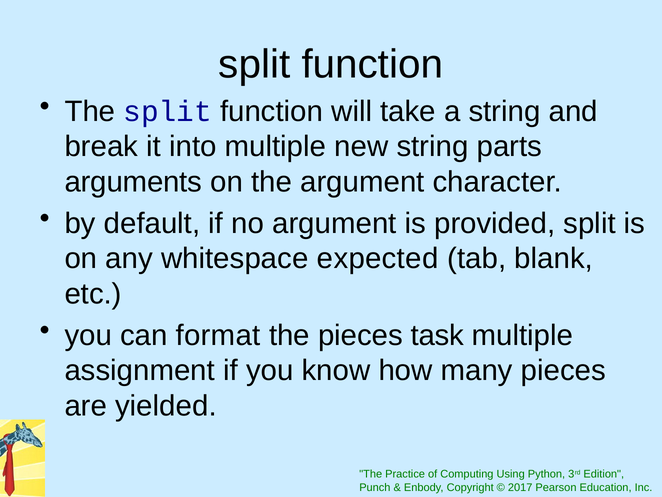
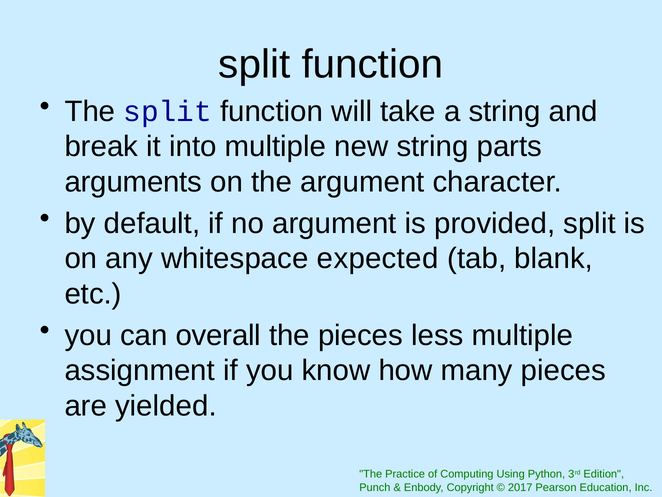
format: format -> overall (218, 335)
task: task -> less (437, 335)
